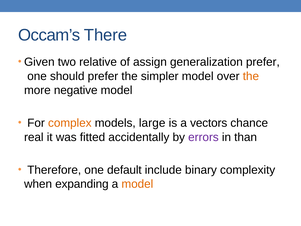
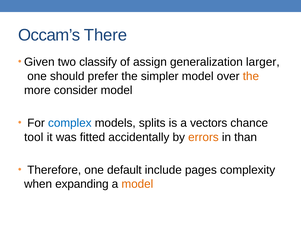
relative: relative -> classify (98, 62)
generalization prefer: prefer -> larger (263, 62)
negative: negative -> consider (76, 90)
complex colour: orange -> blue (70, 123)
large: large -> splits (152, 123)
real: real -> tool (34, 137)
errors colour: purple -> orange (203, 137)
binary: binary -> pages (201, 170)
